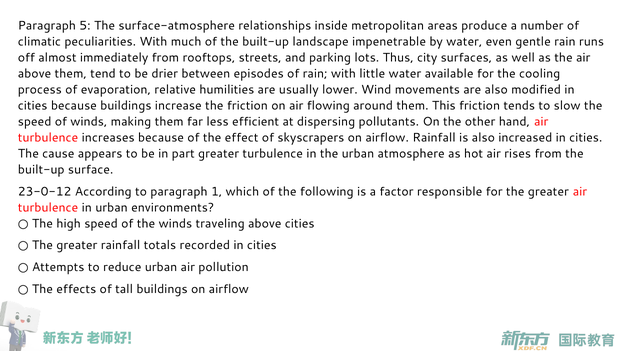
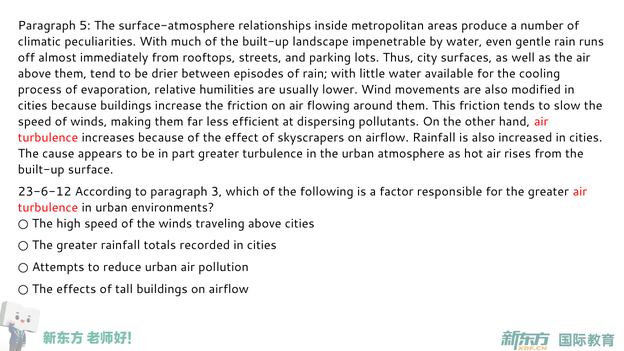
23-0-12: 23-0-12 -> 23-6-12 (45, 191)
1: 1 -> 3 (217, 191)
